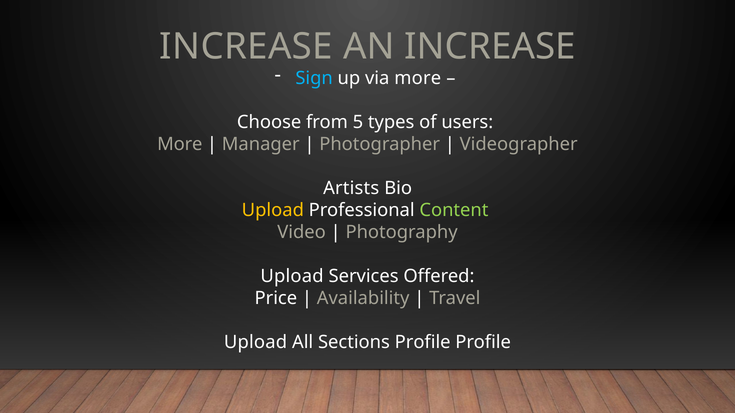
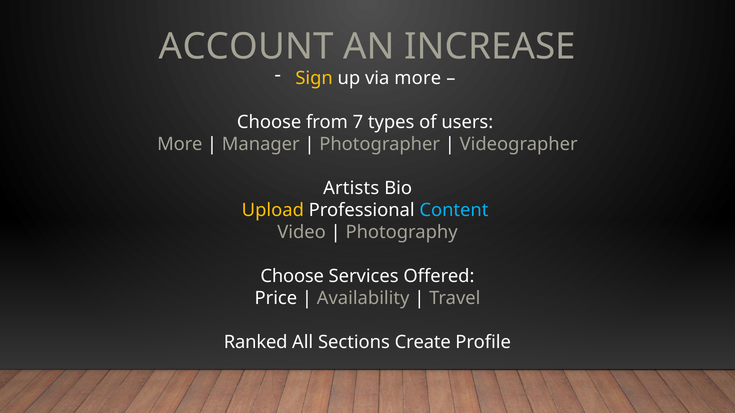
INCREASE: INCREASE -> ACCOUNT (246, 46)
Sign colour: light blue -> yellow (314, 78)
5: 5 -> 7 (358, 122)
Content colour: light green -> light blue (454, 210)
Upload: Upload -> Choose (292, 277)
Upload: Upload -> Ranked (256, 343)
Sections Profile: Profile -> Create (423, 343)
